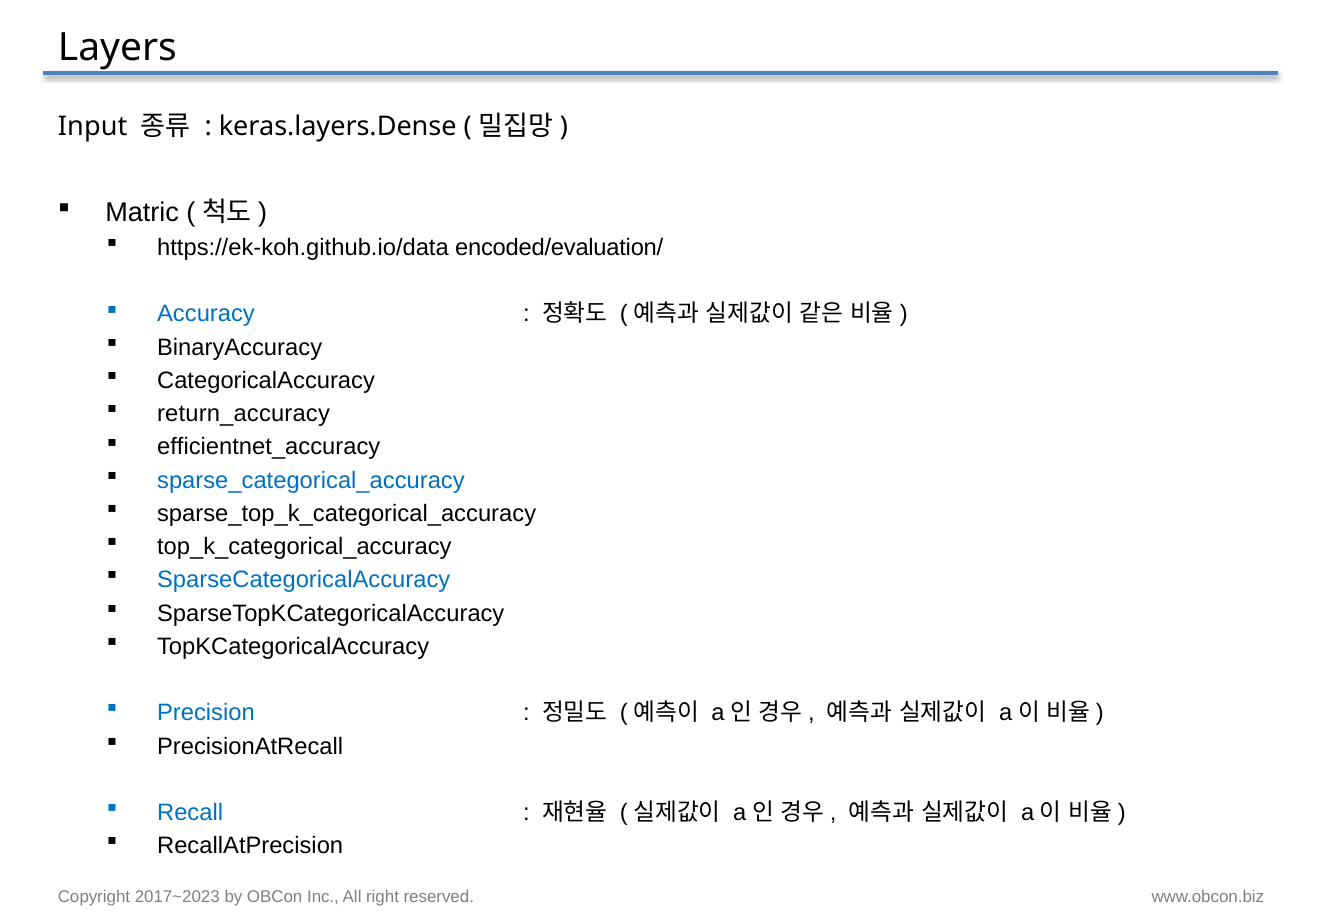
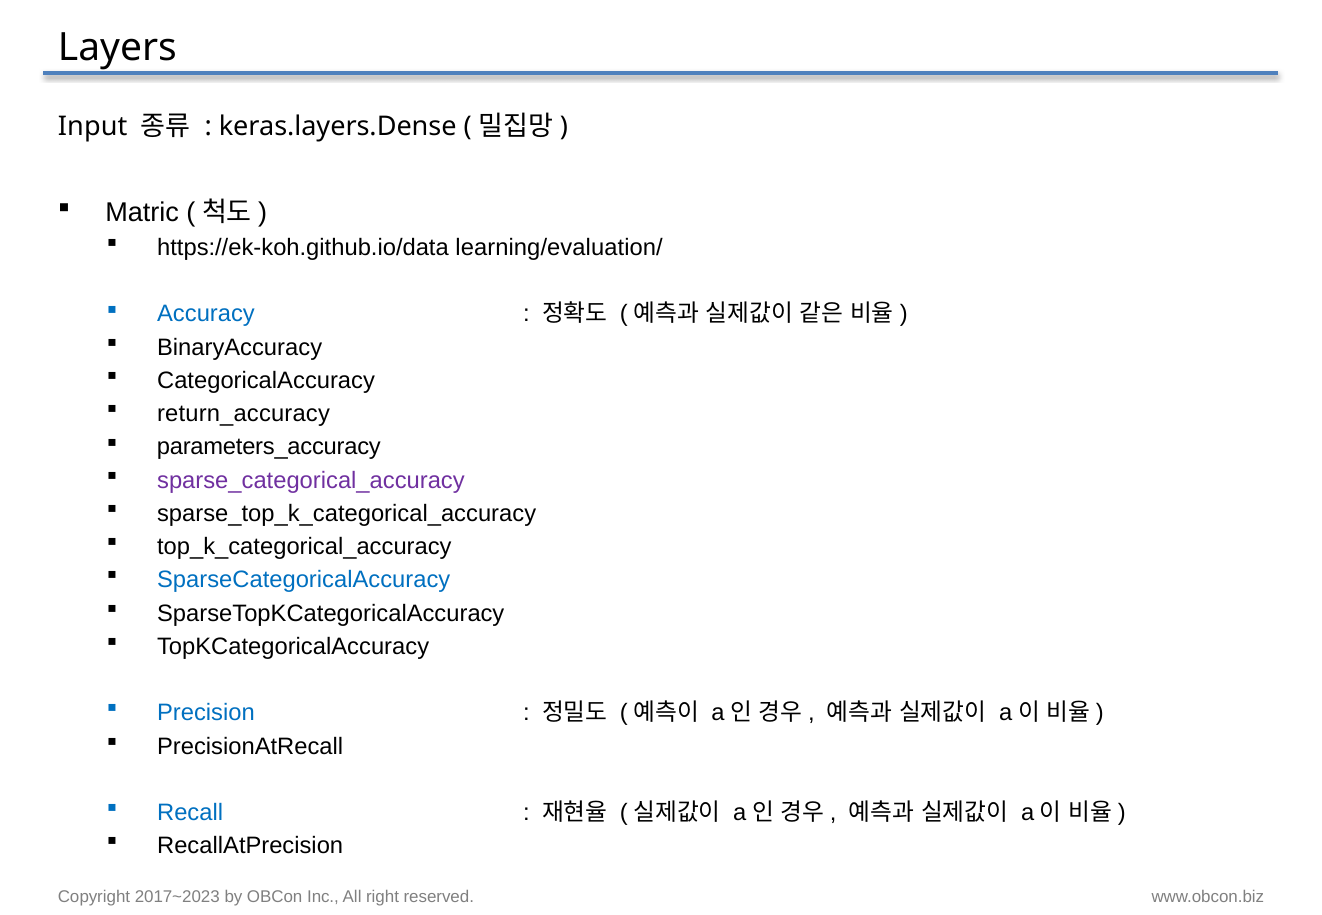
encoded/evaluation/: encoded/evaluation/ -> learning/evaluation/ (559, 248)
efficientnet_accuracy: efficientnet_accuracy -> parameters_accuracy (269, 447)
sparse_categorical_accuracy colour: blue -> purple (311, 480)
